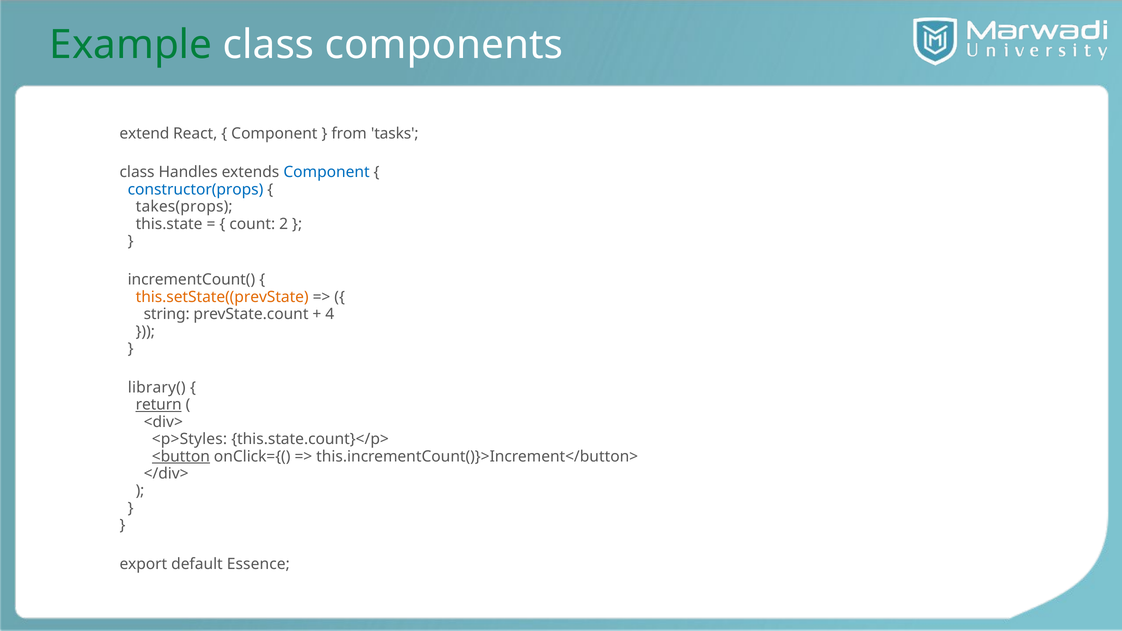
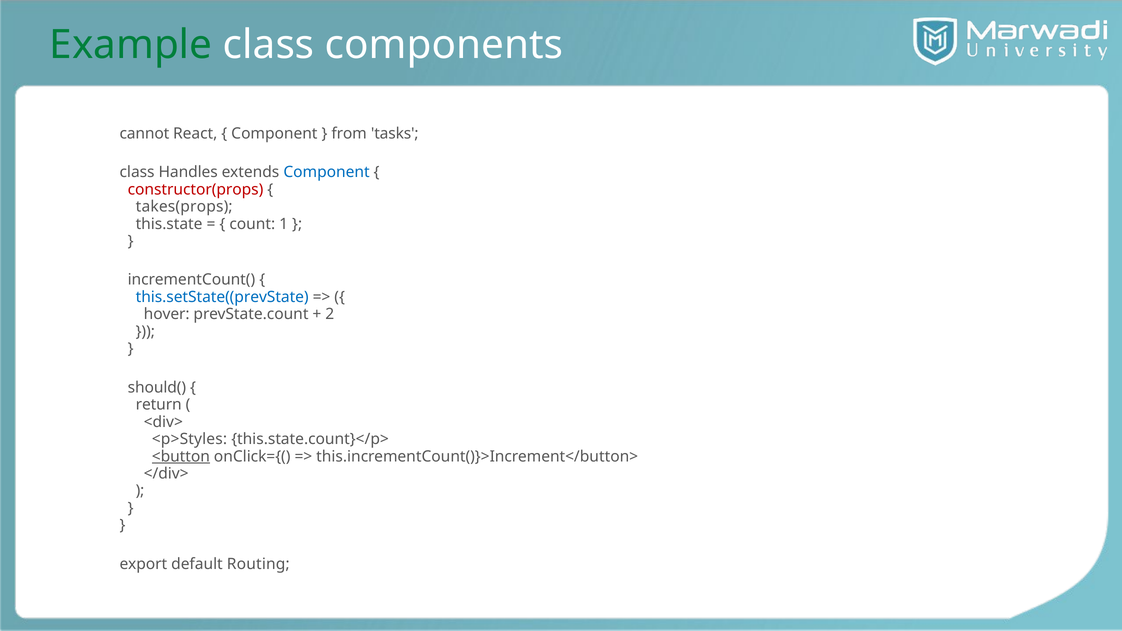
extend: extend -> cannot (144, 134)
constructor(props colour: blue -> red (195, 189)
2: 2 -> 1 (284, 224)
this.setState((prevState colour: orange -> blue (222, 297)
string: string -> hover (167, 314)
4: 4 -> 2 (330, 314)
library(: library( -> should( (157, 388)
return underline: present -> none (159, 405)
Essence: Essence -> Routing (258, 564)
